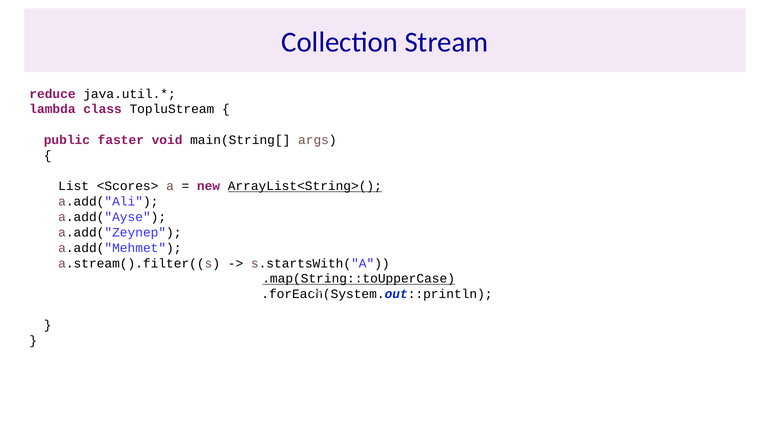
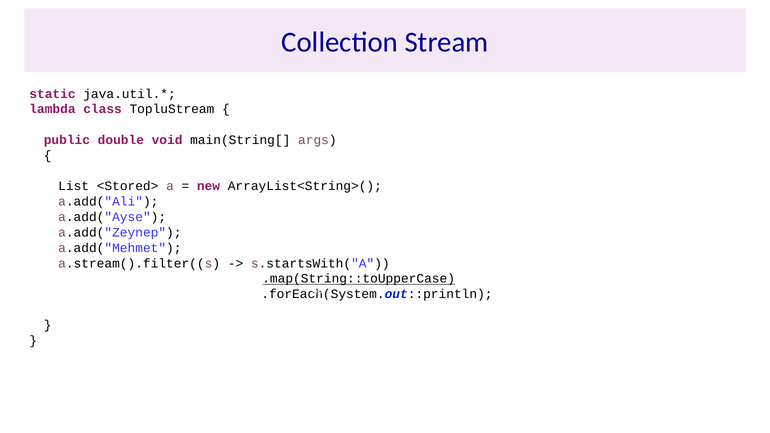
reduce: reduce -> static (52, 94)
faster: faster -> double (121, 140)
<Scores>: <Scores> -> <Stored> (128, 186)
ArrayList<String>( underline: present -> none (305, 186)
